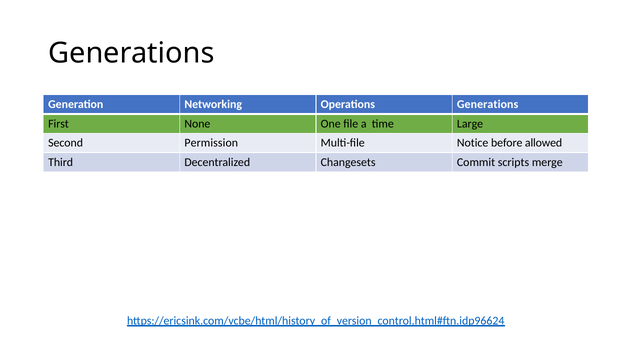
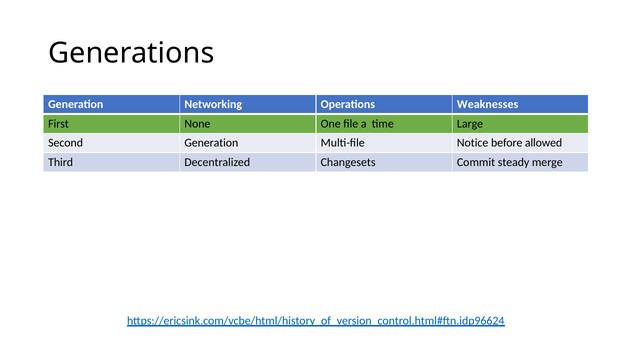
Operations Generations: Generations -> Weaknesses (488, 104)
Second Permission: Permission -> Generation (211, 143)
scripts: scripts -> steady (514, 162)
